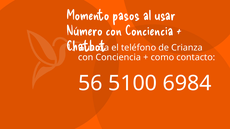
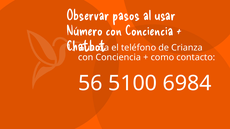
Momento: Momento -> Observar (88, 15)
